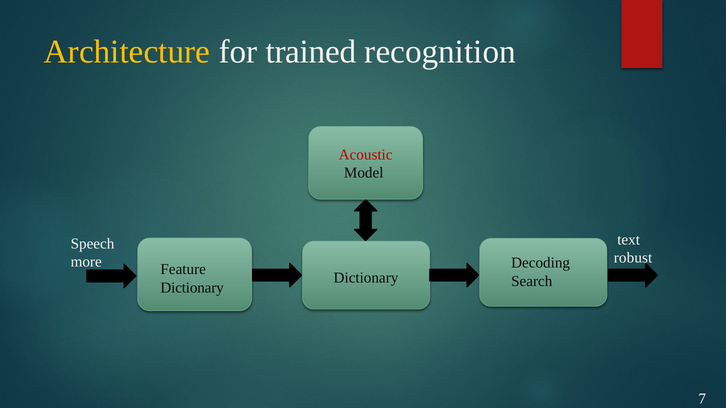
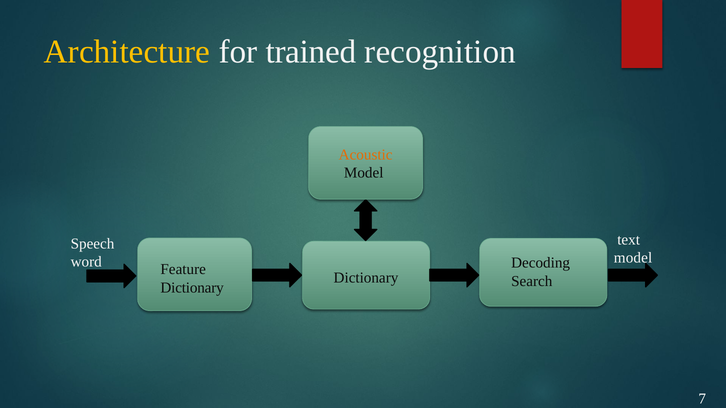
Acoustic colour: red -> orange (366, 155)
robust: robust -> model (633, 258)
more: more -> word (86, 262)
